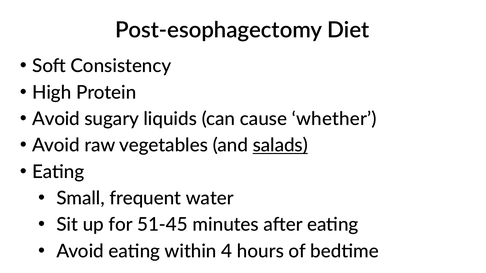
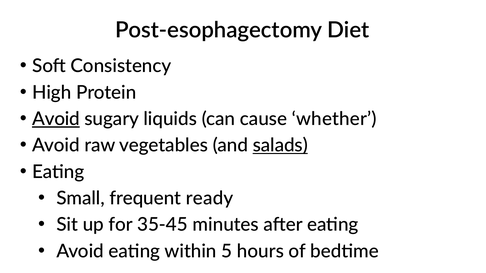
Avoid underline: none -> present (56, 119)
water: water -> ready (210, 199)
51-45: 51-45 -> 35-45 (162, 225)
4: 4 -> 5 (227, 252)
